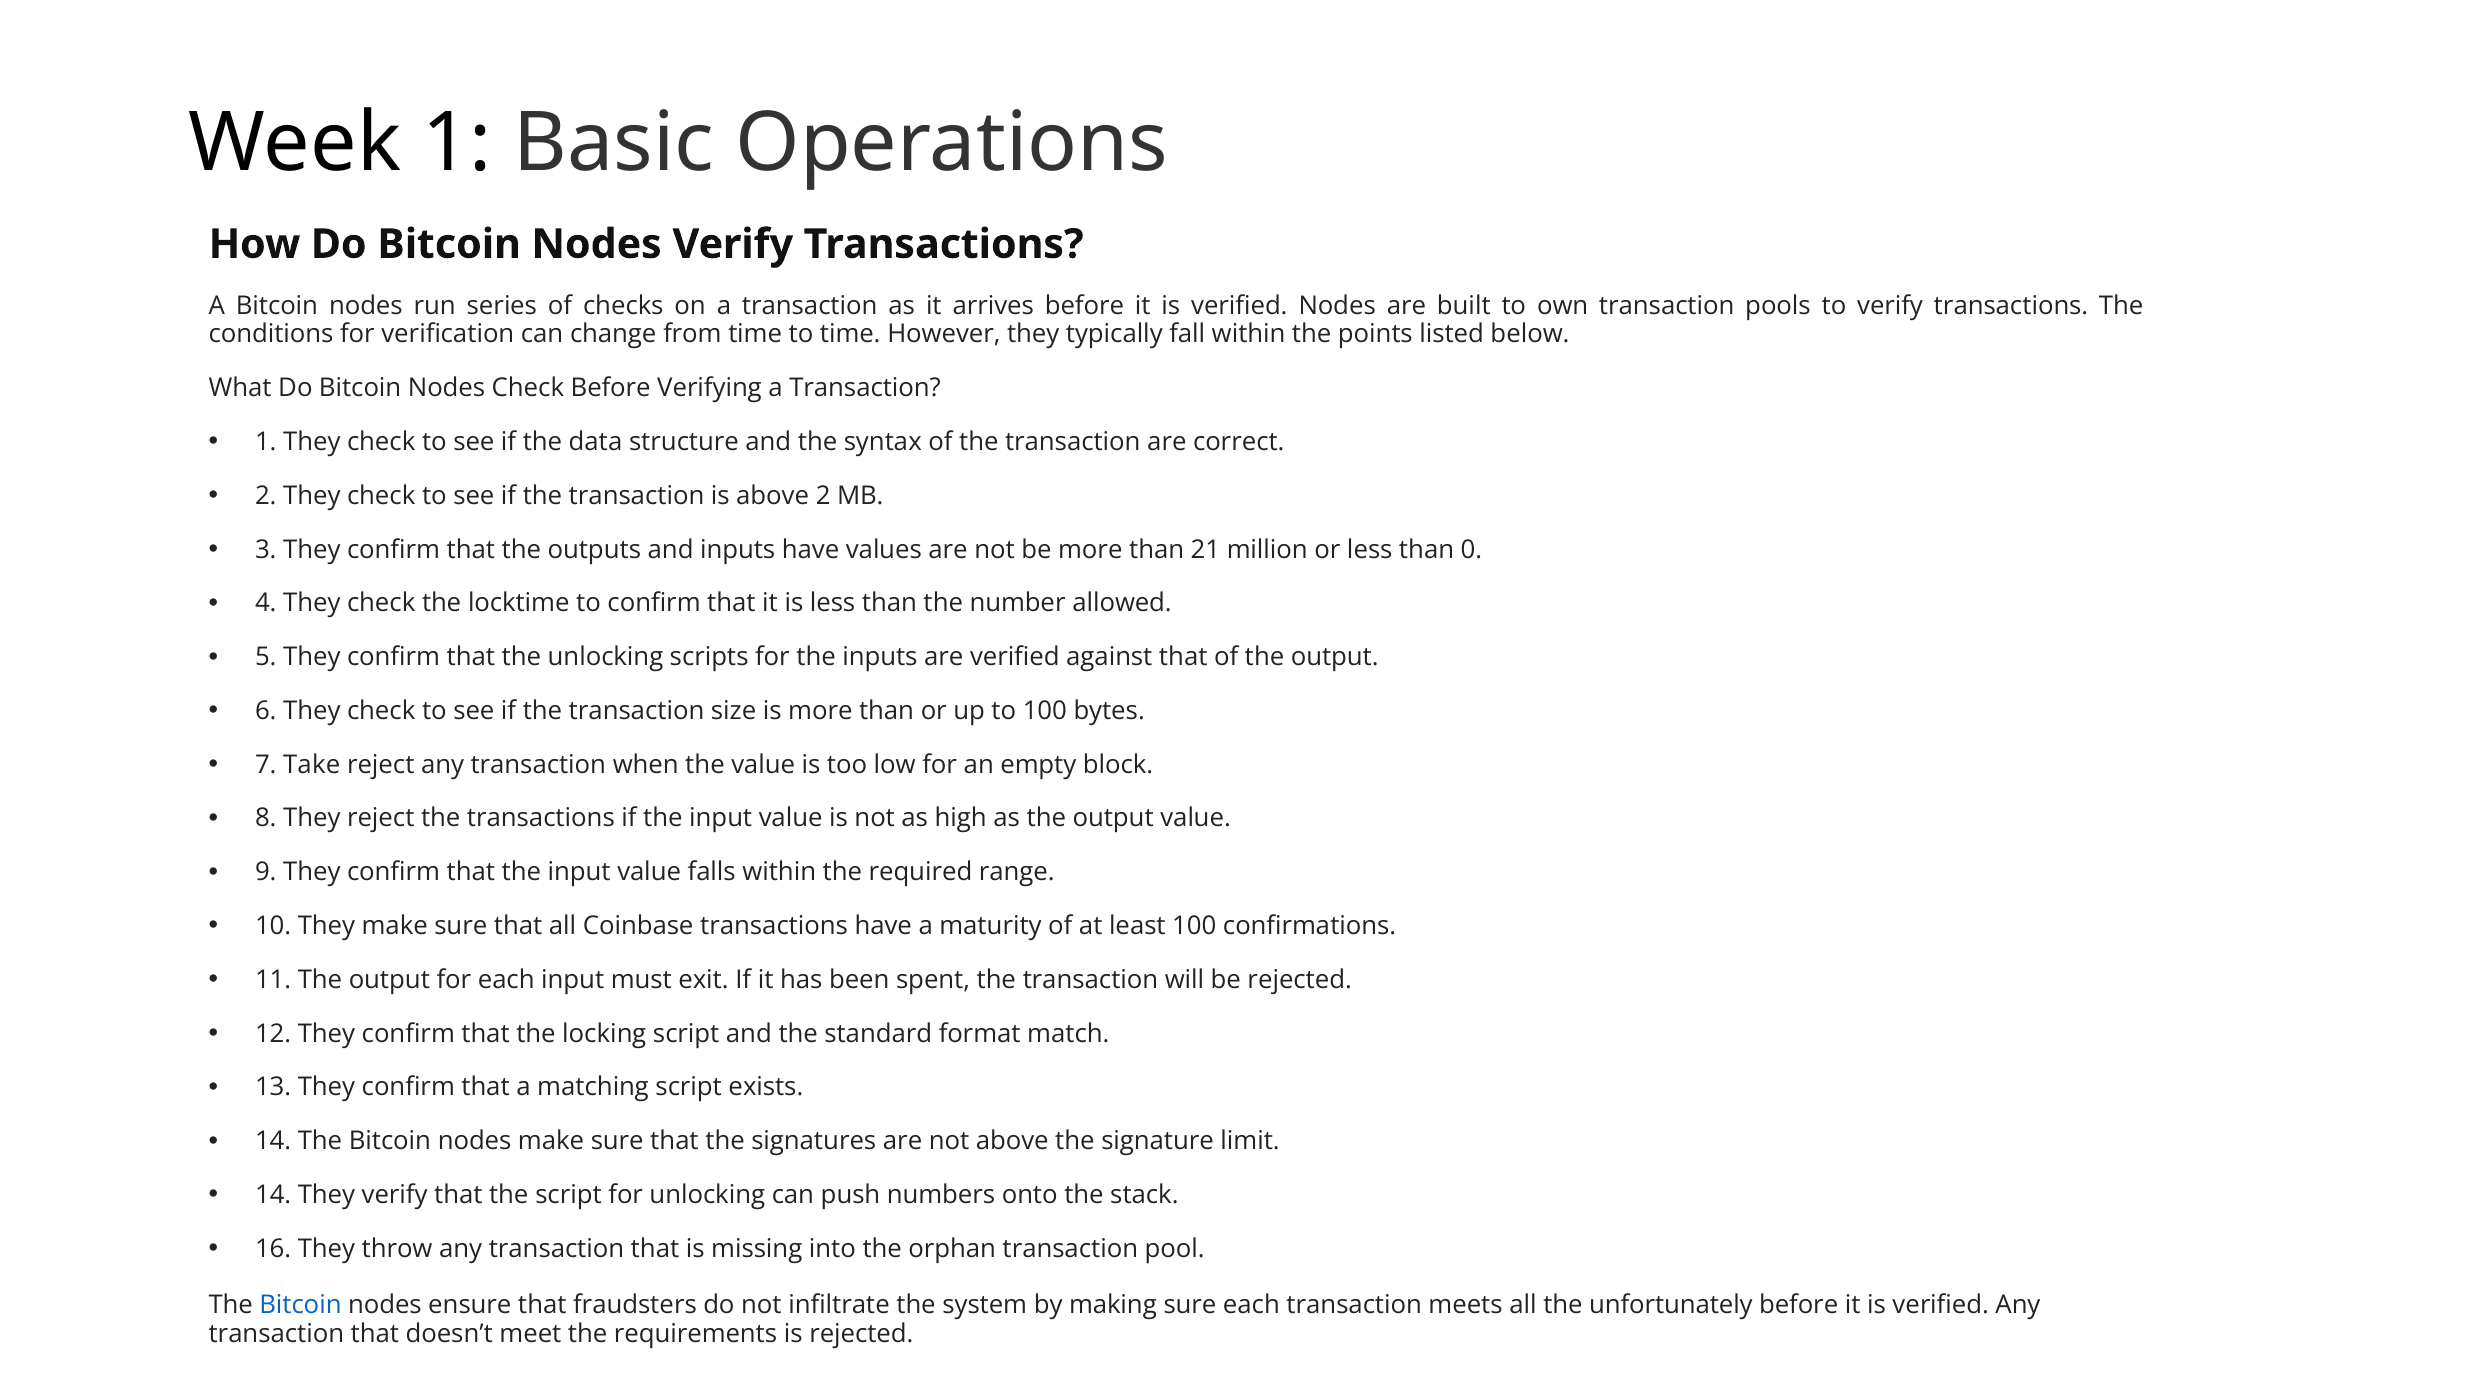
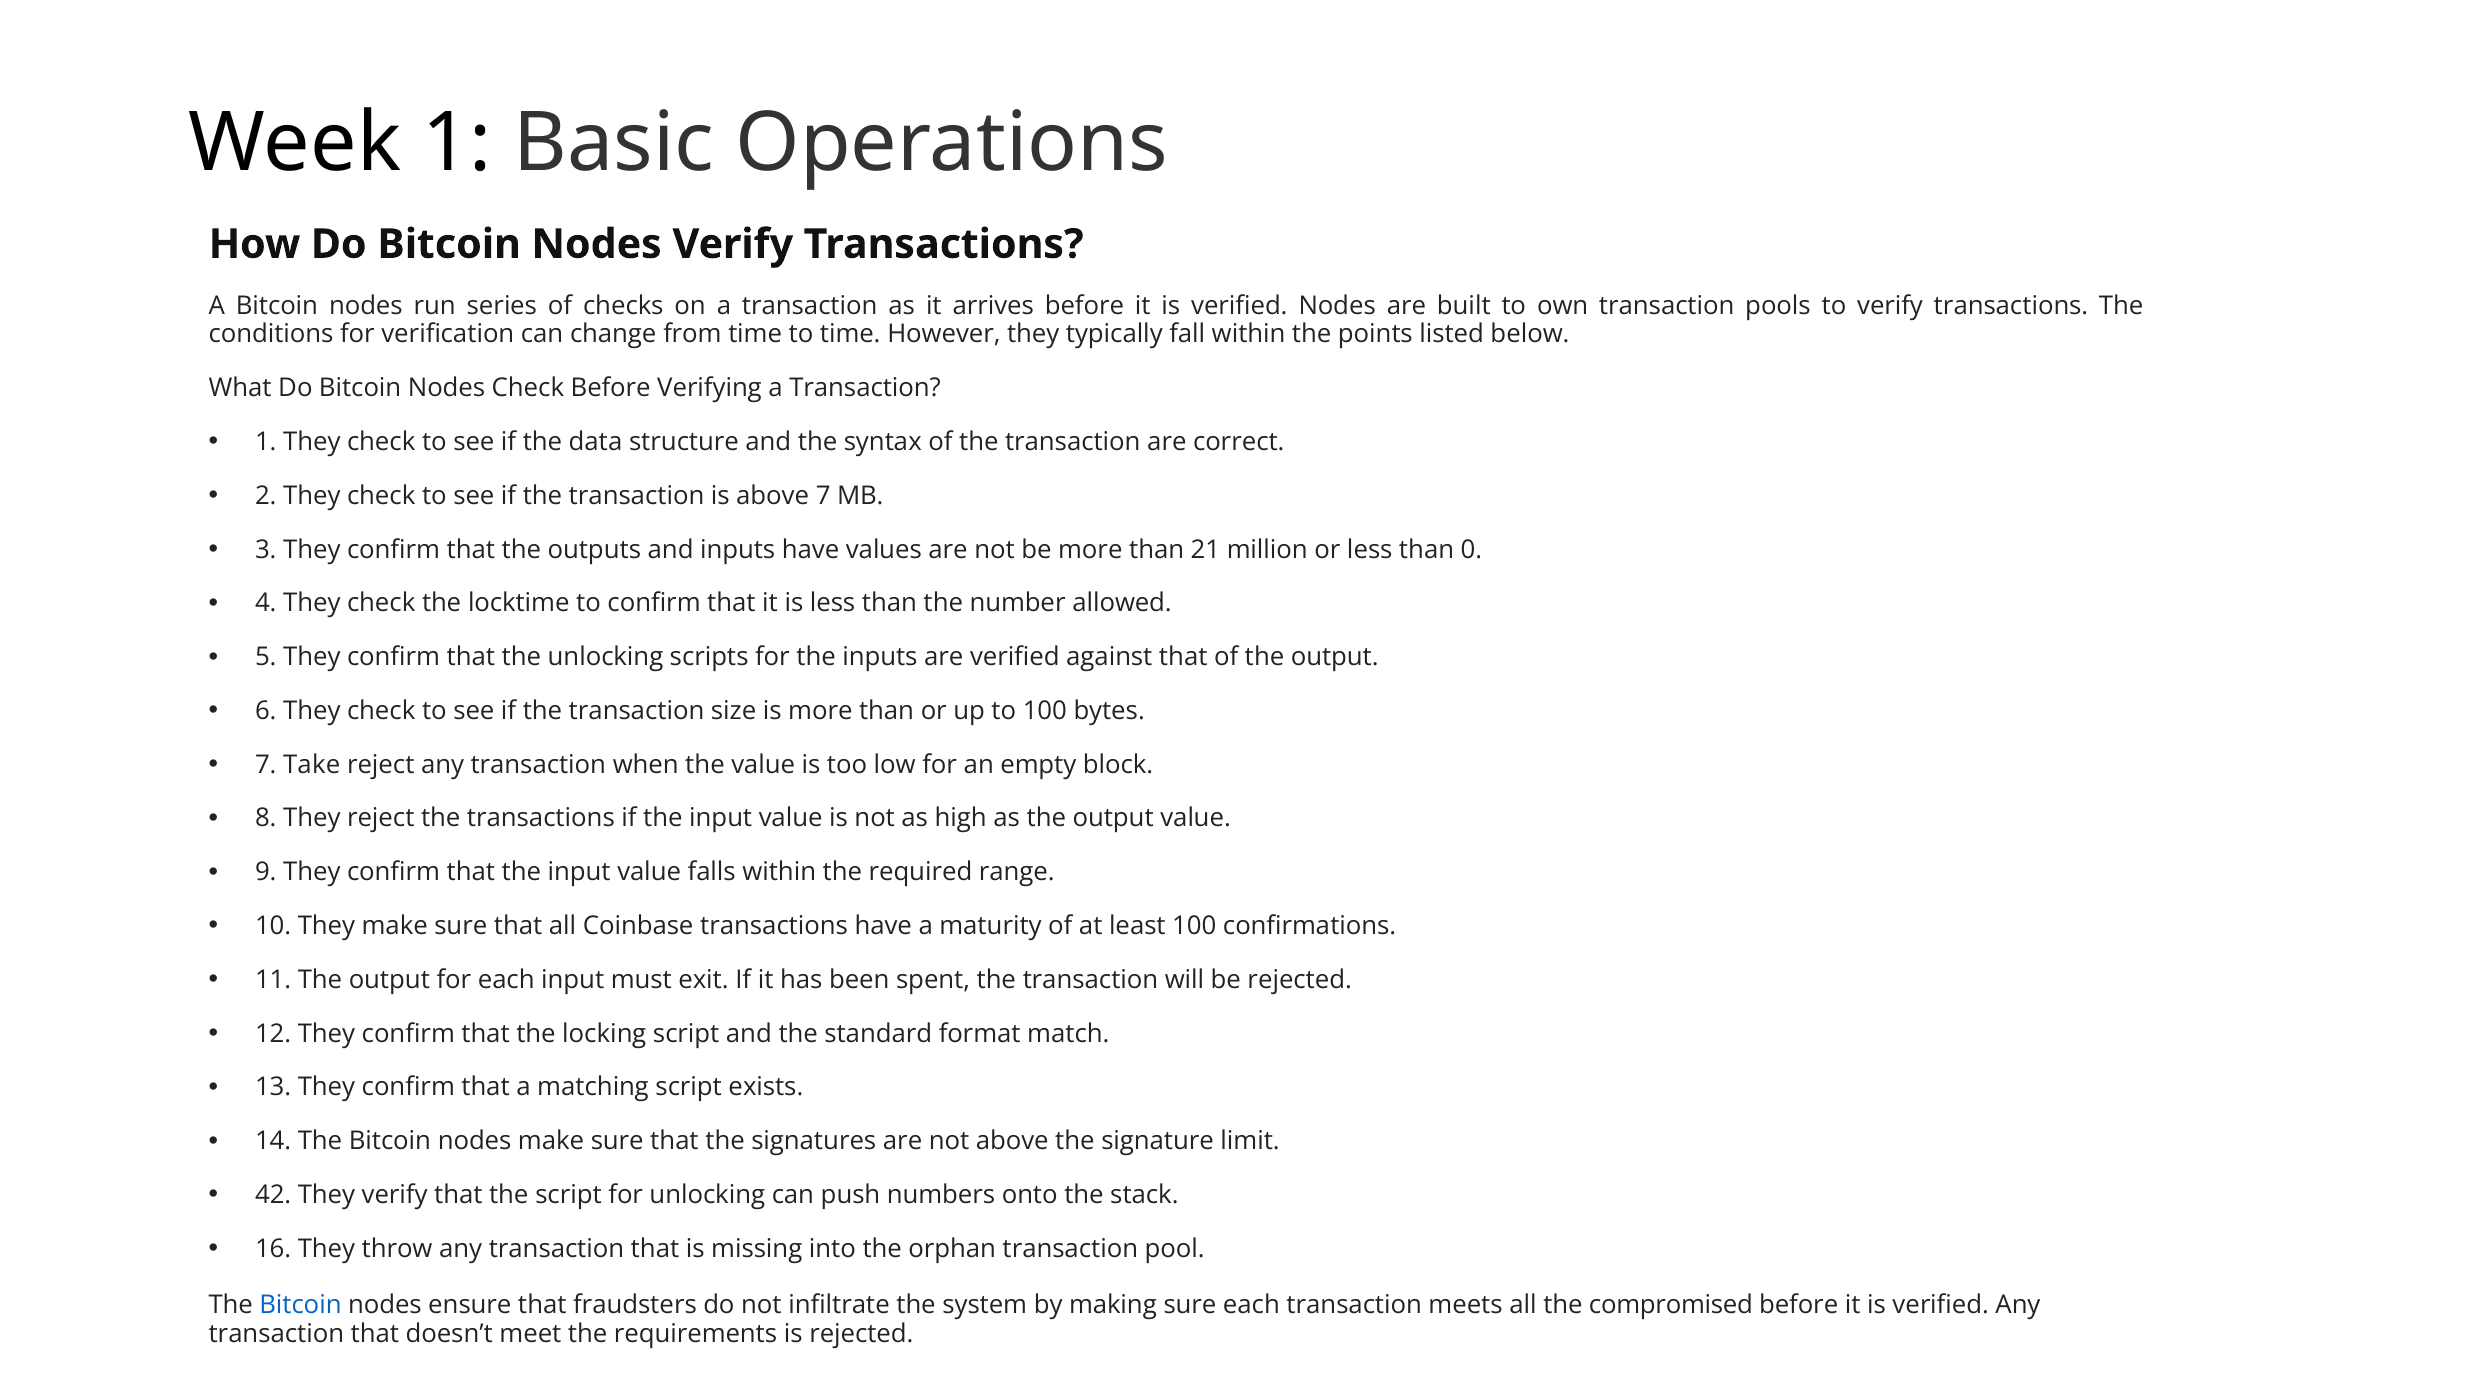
above 2: 2 -> 7 (823, 495)
14: 14 -> 42 (273, 1194)
unfortunately: unfortunately -> compromised (1671, 1305)
